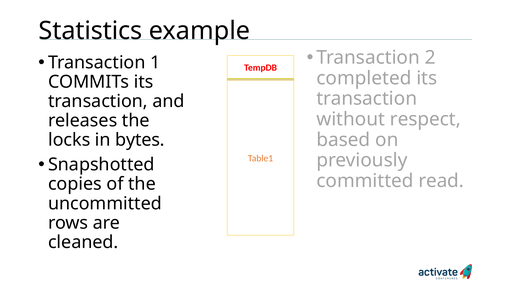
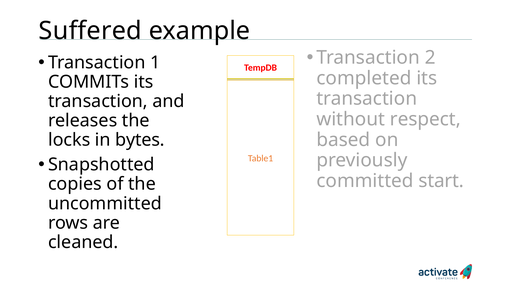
Statistics: Statistics -> Suffered (90, 31)
read: read -> start (441, 181)
